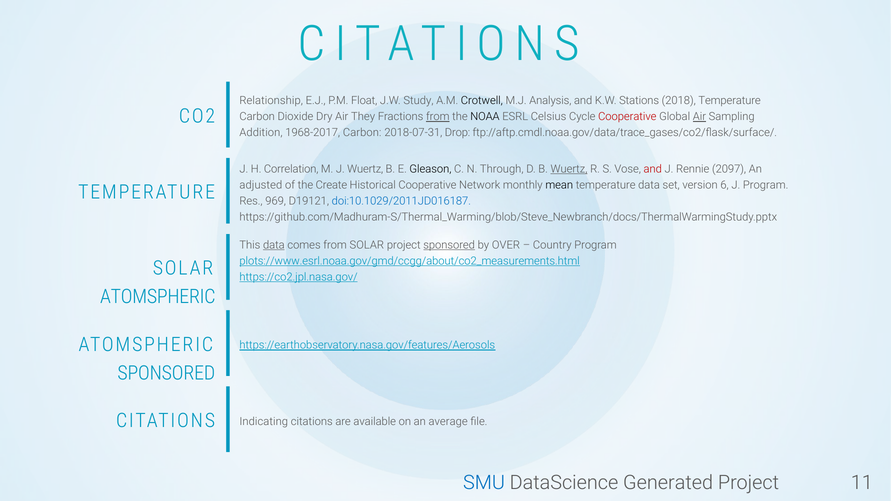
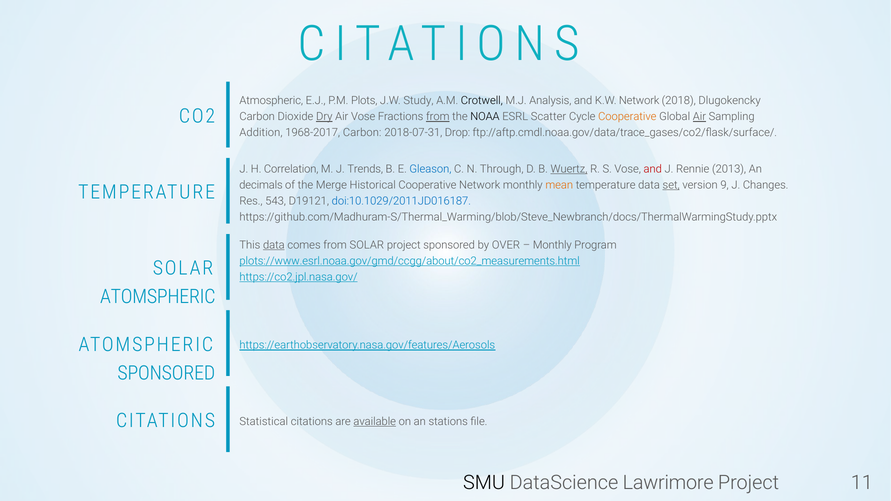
Relationship: Relationship -> Atmospheric (271, 101)
Float: Float -> Plots (364, 101)
K.W Stations: Stations -> Network (639, 101)
2018 Temperature: Temperature -> Dlugokencky (730, 101)
Dry underline: none -> present (324, 117)
Air They: They -> Vose (363, 117)
Celsius: Celsius -> Scatter (549, 117)
Cooperative colour: red -> orange (627, 117)
J Wuertz: Wuertz -> Trends (365, 169)
Gleason colour: black -> blue (430, 169)
2097: 2097 -> 2013 (729, 169)
adjusted: adjusted -> decimals (261, 185)
Create: Create -> Merge (331, 185)
mean colour: black -> orange (559, 185)
set underline: none -> present (671, 185)
6: 6 -> 9 (725, 185)
J Program: Program -> Changes (766, 185)
969: 969 -> 543 (276, 201)
sponsored underline: present -> none (449, 245)
Country: Country -> Monthly (552, 245)
Indicating: Indicating -> Statistical (264, 422)
available underline: none -> present (375, 422)
average: average -> stations (448, 422)
SMU colour: blue -> black (484, 483)
Generated: Generated -> Lawrimore (668, 483)
